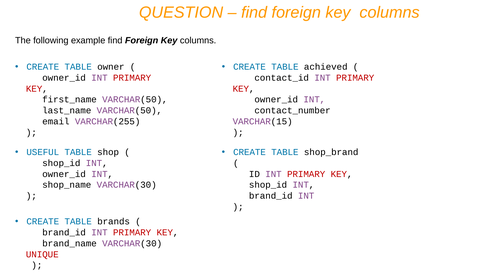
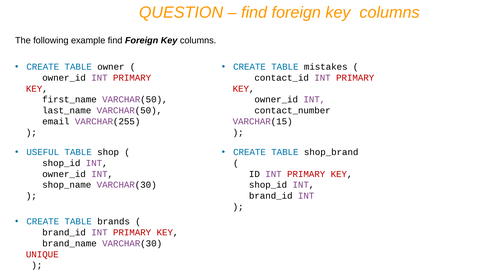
achieved: achieved -> mistakes (326, 67)
